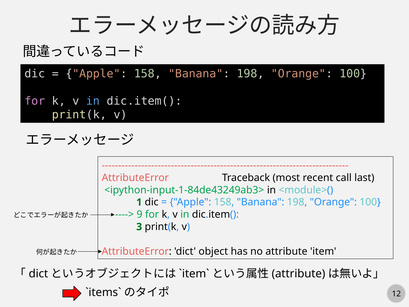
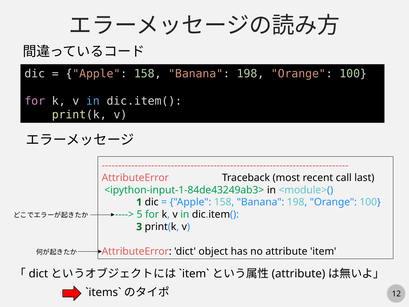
9: 9 -> 5 (140, 214)
